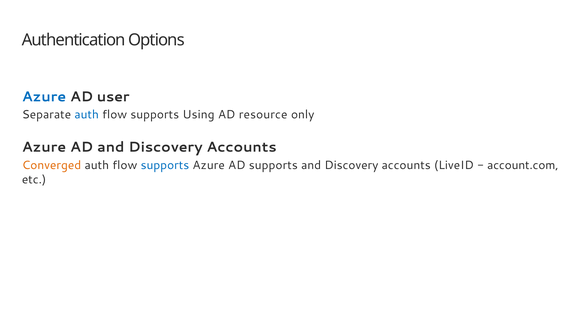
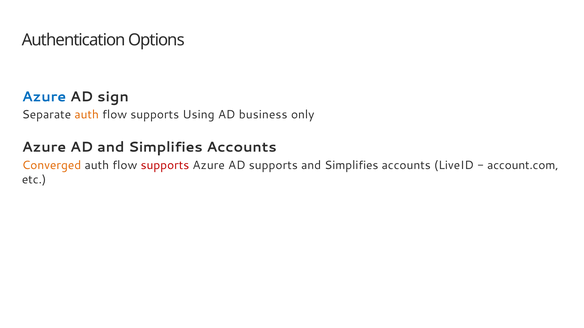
user: user -> sign (113, 97)
auth colour: blue -> orange (87, 115)
resource: resource -> business (263, 115)
AD and Discovery: Discovery -> Simplifies (165, 147)
supports colour: blue -> red (165, 165)
Discovery: Discovery -> Simplifies (351, 165)
